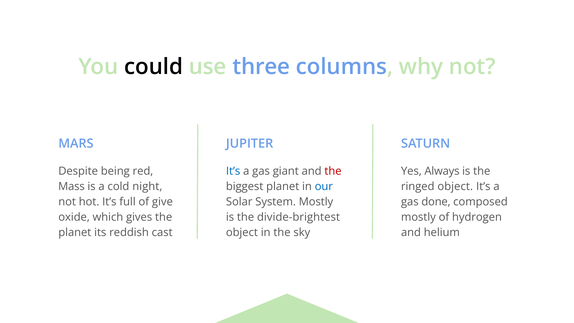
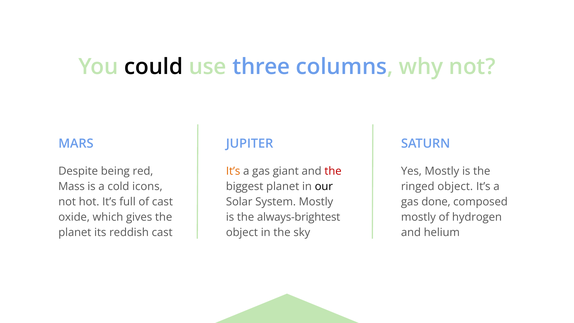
It’s colour: blue -> orange (233, 171)
Yes Always: Always -> Mostly (442, 171)
night: night -> icons (147, 186)
our colour: blue -> black (324, 186)
of give: give -> cast (162, 202)
divide-brightest: divide-brightest -> always-brightest (299, 217)
